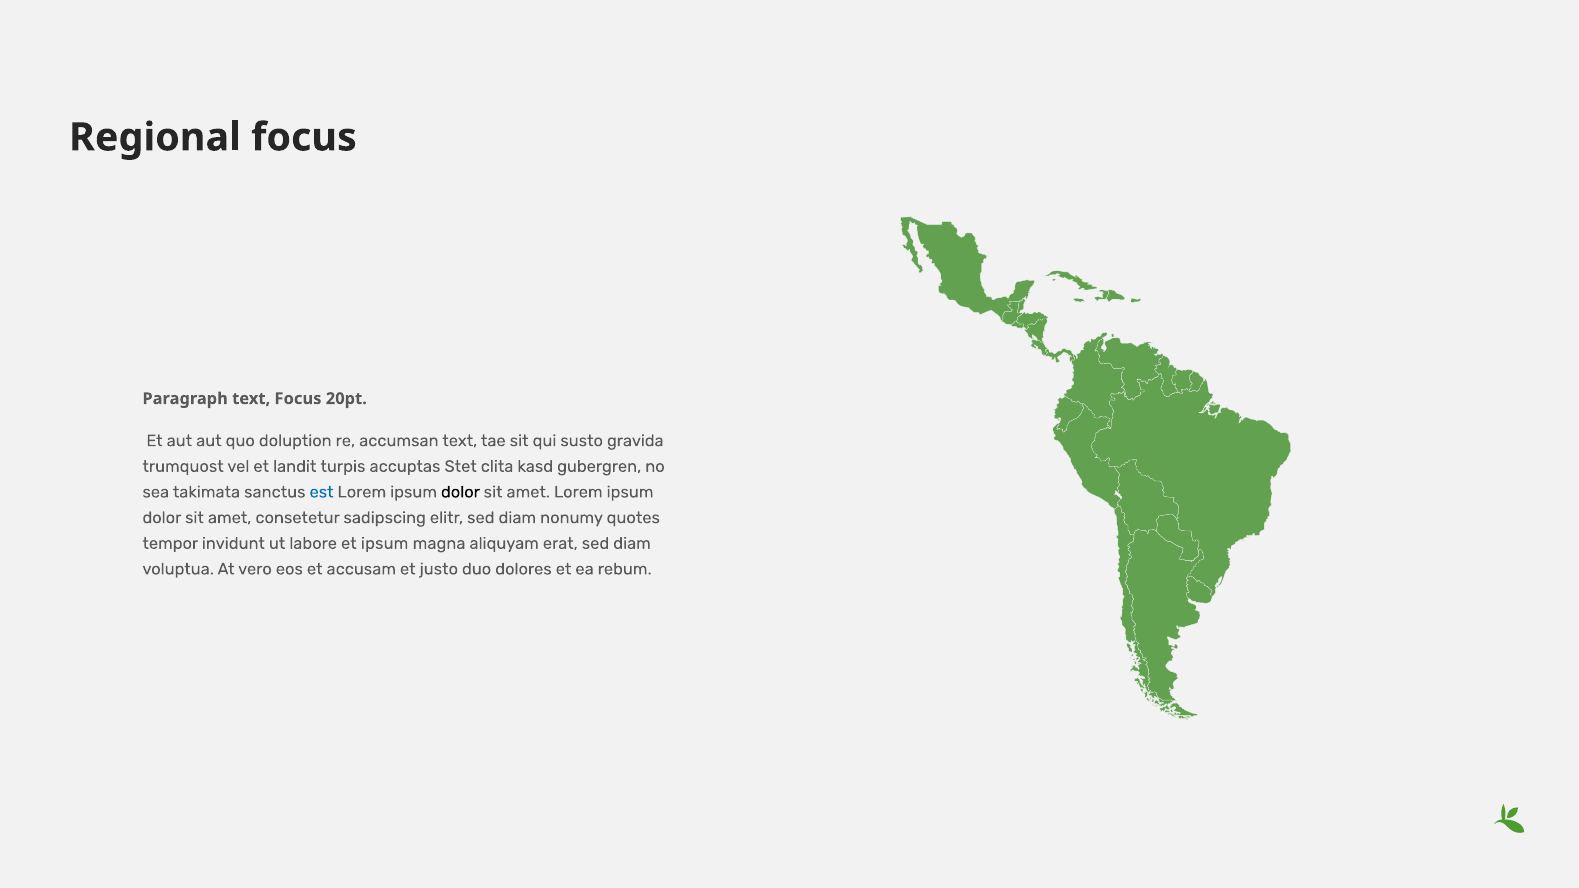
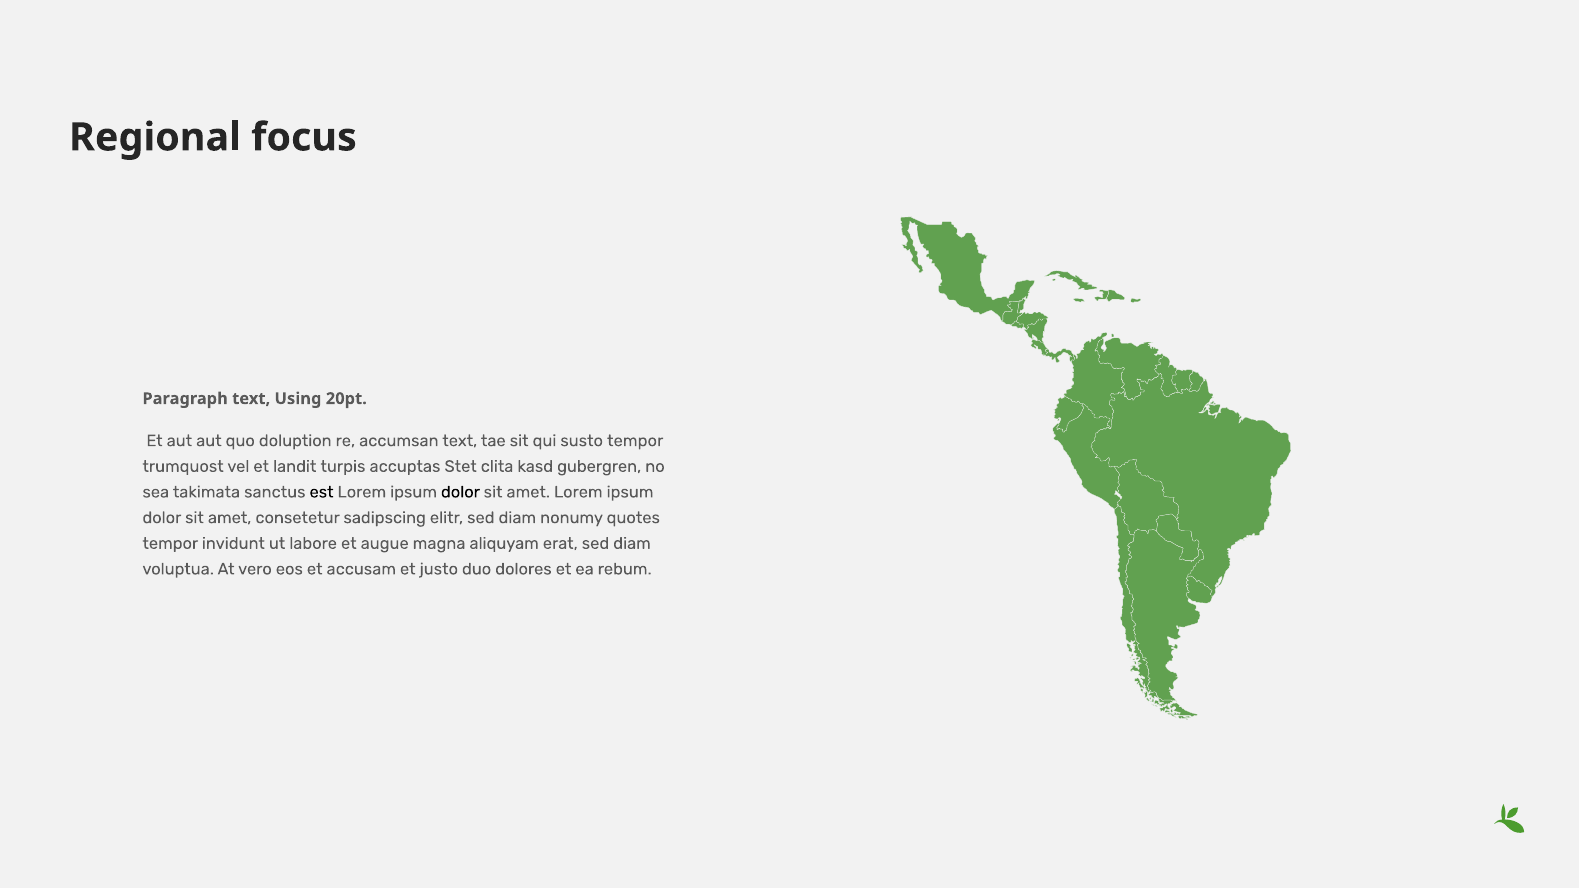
text Focus: Focus -> Using (298, 399)
susto gravida: gravida -> tempor (635, 441)
est colour: blue -> black (322, 492)
et ipsum: ipsum -> augue (385, 544)
